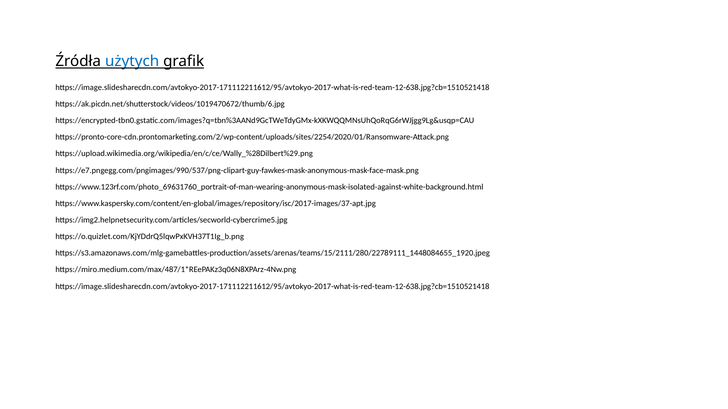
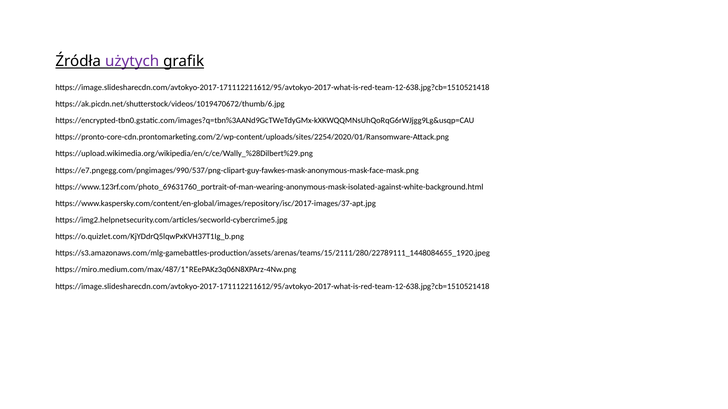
użytych colour: blue -> purple (132, 61)
